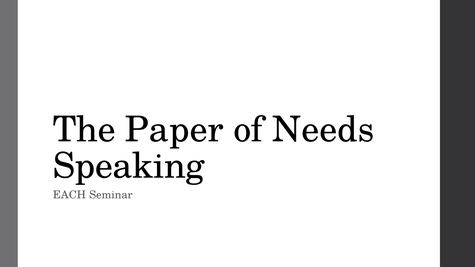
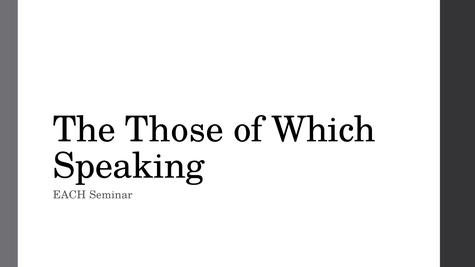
Paper: Paper -> Those (174, 130)
Needs: Needs -> Which (324, 130)
